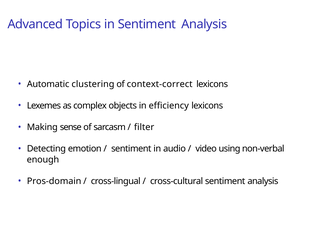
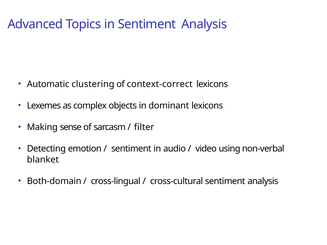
efficiency: efficiency -> dominant (169, 106)
enough: enough -> blanket (43, 160)
Pros-domain: Pros-domain -> Both-domain (54, 181)
